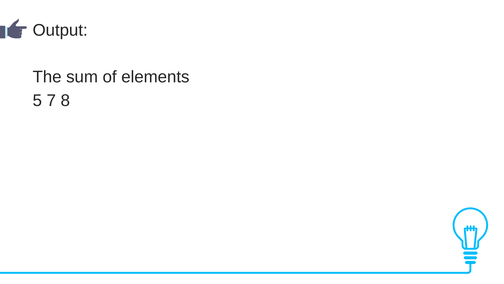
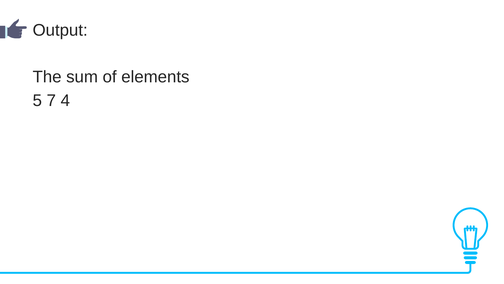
8: 8 -> 4 (65, 100)
